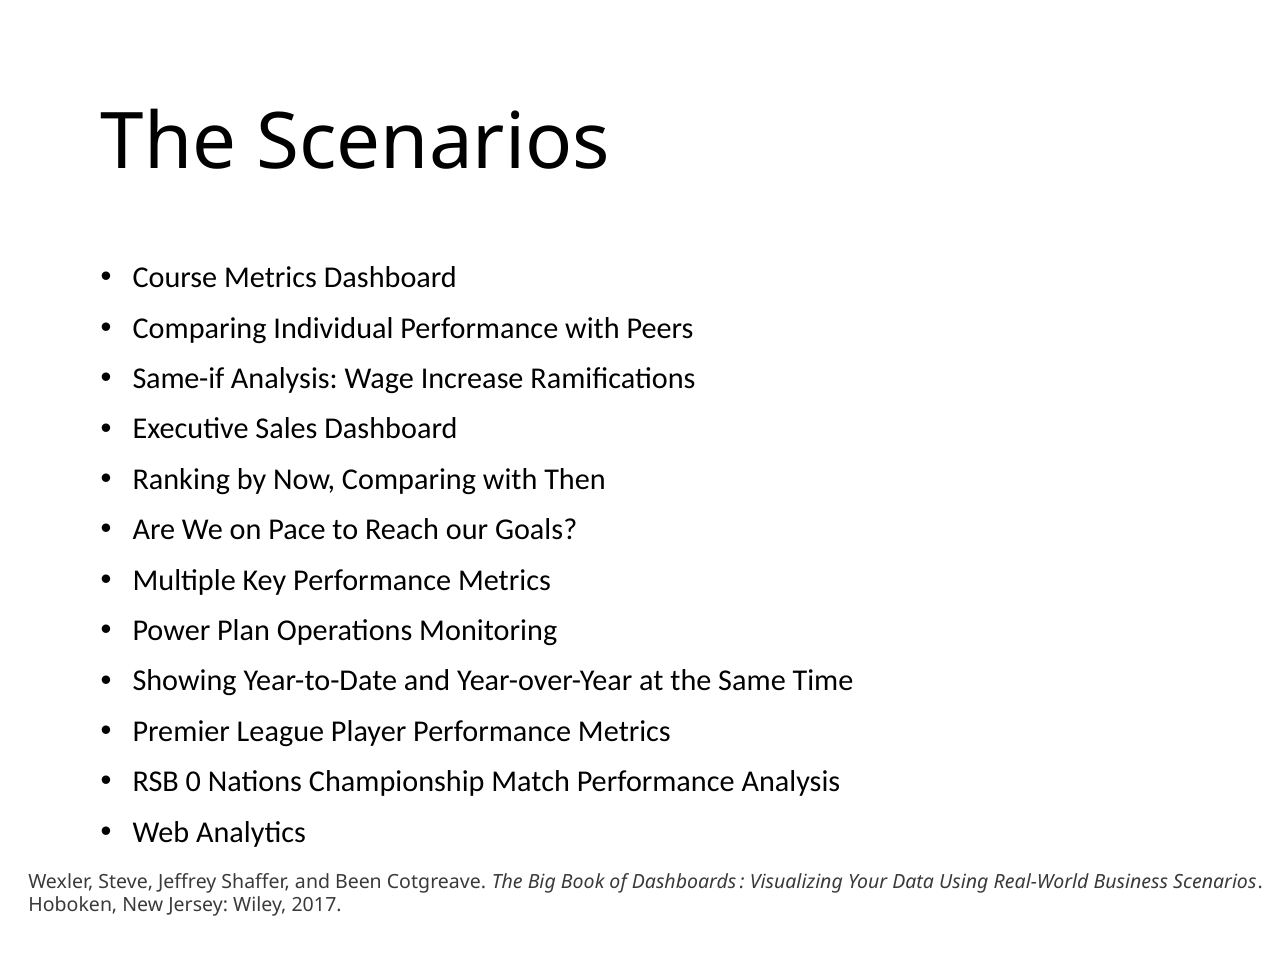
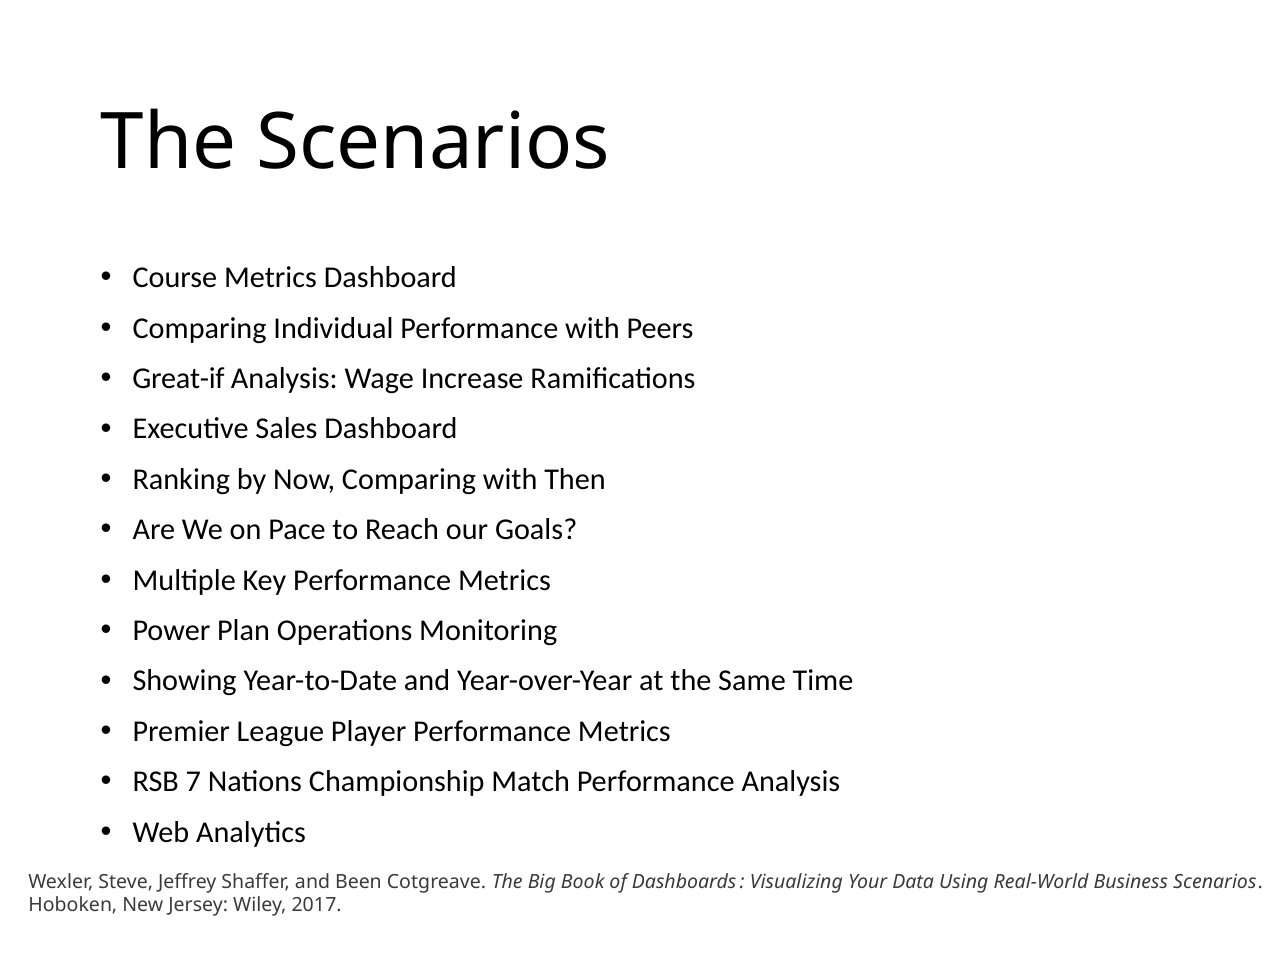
Same-if: Same-if -> Great-if (178, 378)
0: 0 -> 7 (193, 781)
